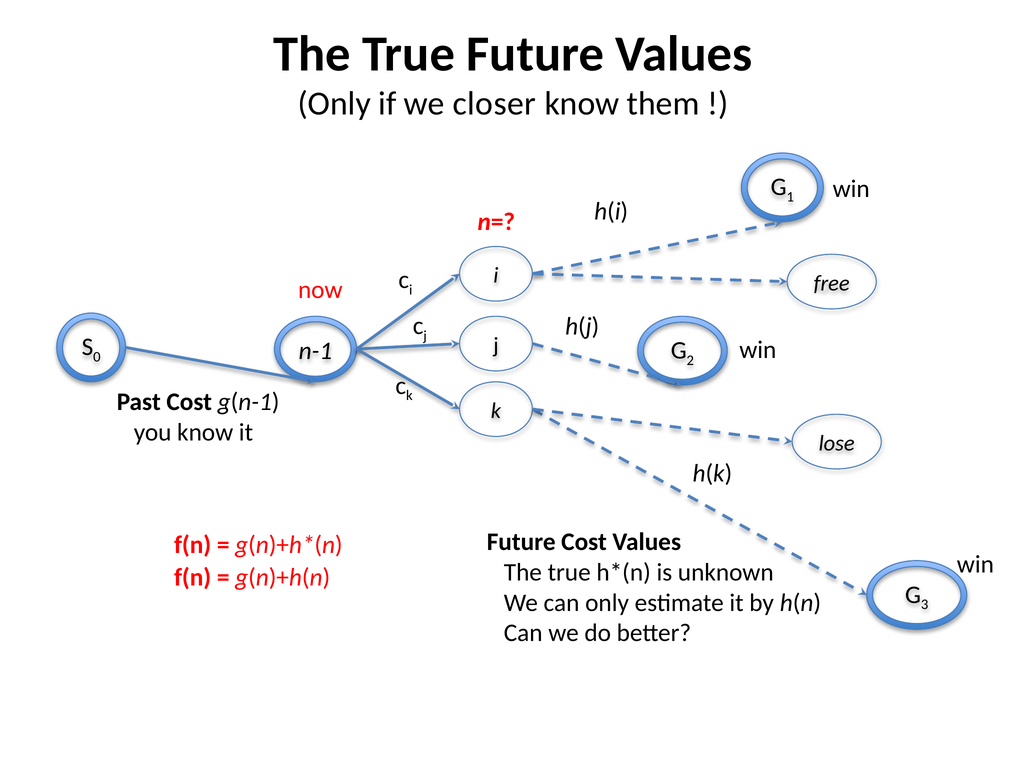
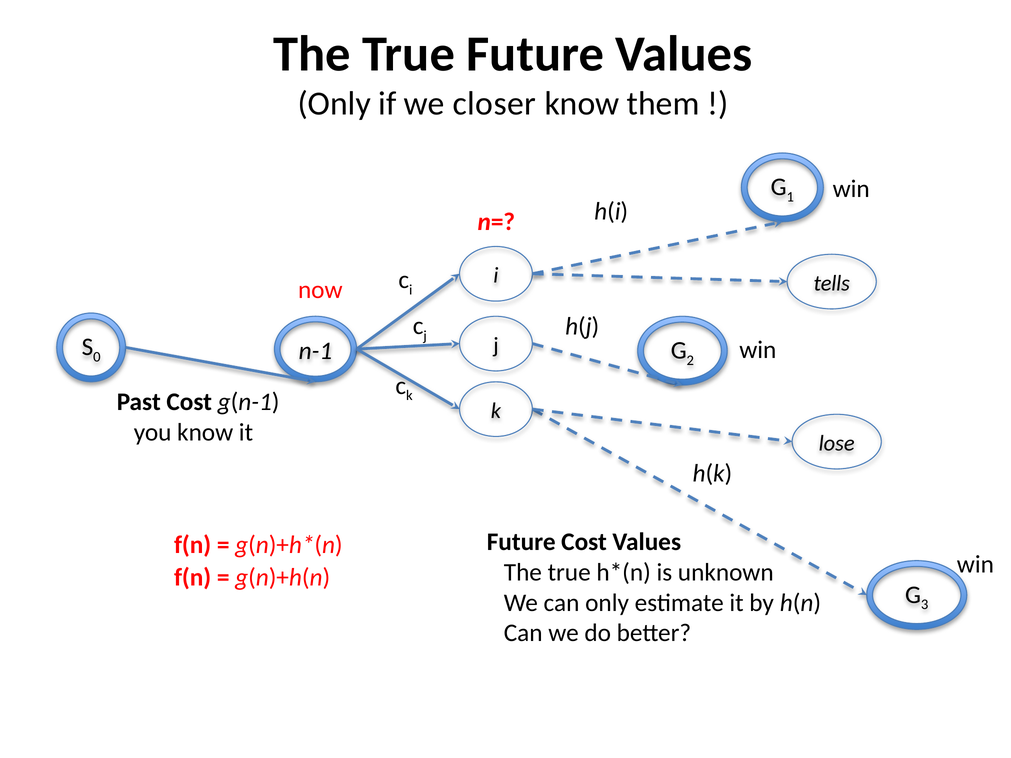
free: free -> tells (832, 283)
